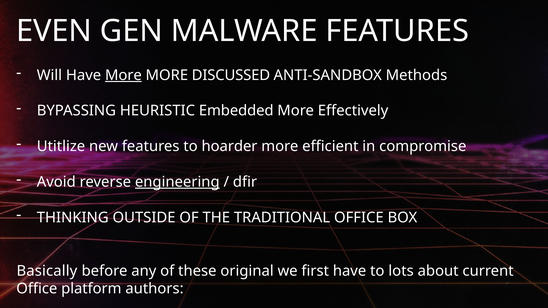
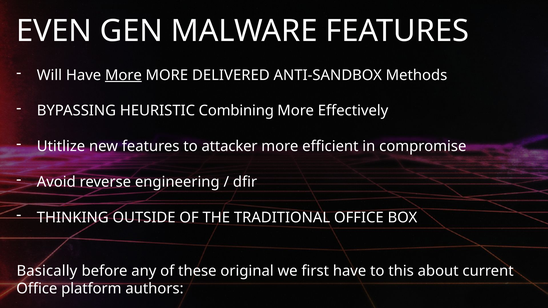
DISCUSSED: DISCUSSED -> DELIVERED (231, 75)
Embedded: Embedded -> Combining (236, 111)
hoarder: hoarder -> attacker (230, 146)
engineering underline: present -> none (177, 182)
lots: lots -> this (401, 271)
